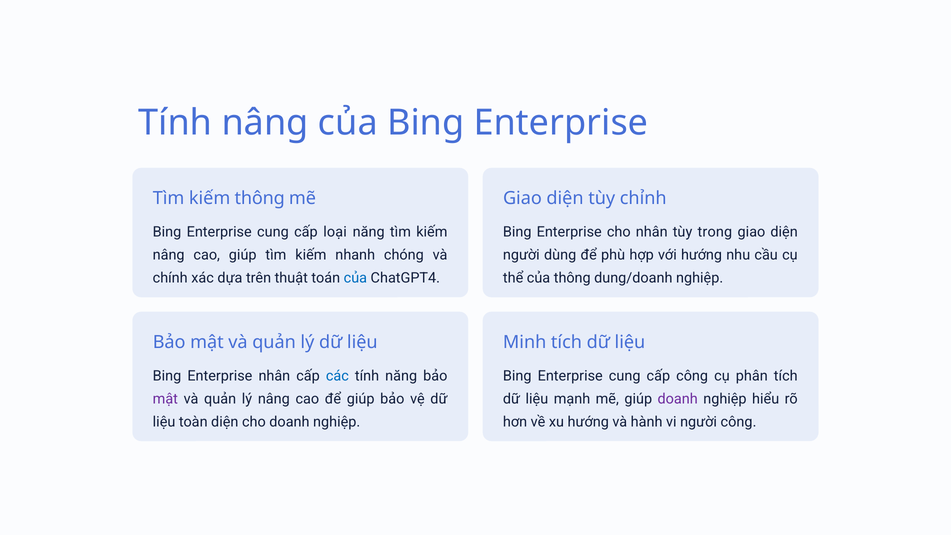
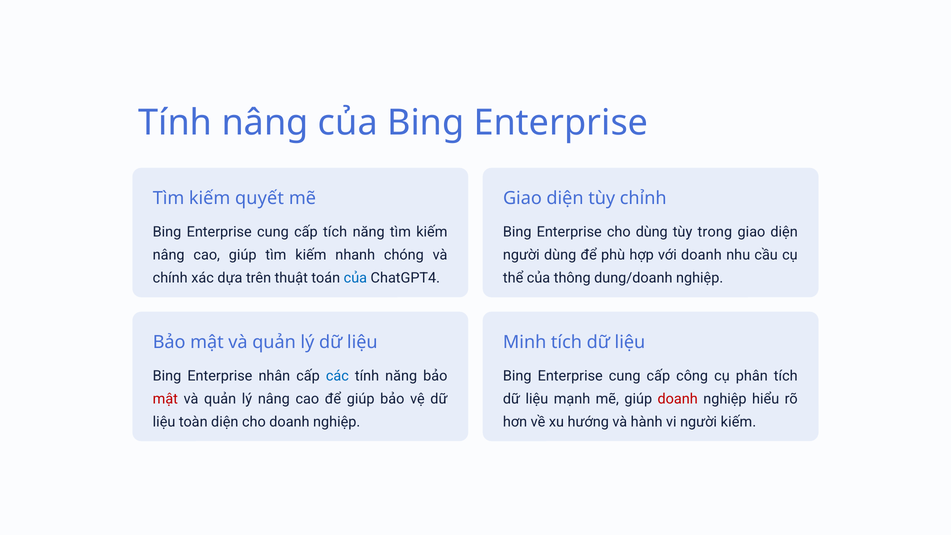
kiếm thông: thông -> quyết (260, 198)
cấp loại: loại -> tích (335, 232)
cho nhân: nhân -> dùng (652, 232)
với hướng: hướng -> doanh (701, 255)
mật colour: purple -> red (165, 399)
doanh colour: purple -> red (678, 399)
người công: công -> kiếm (738, 422)
